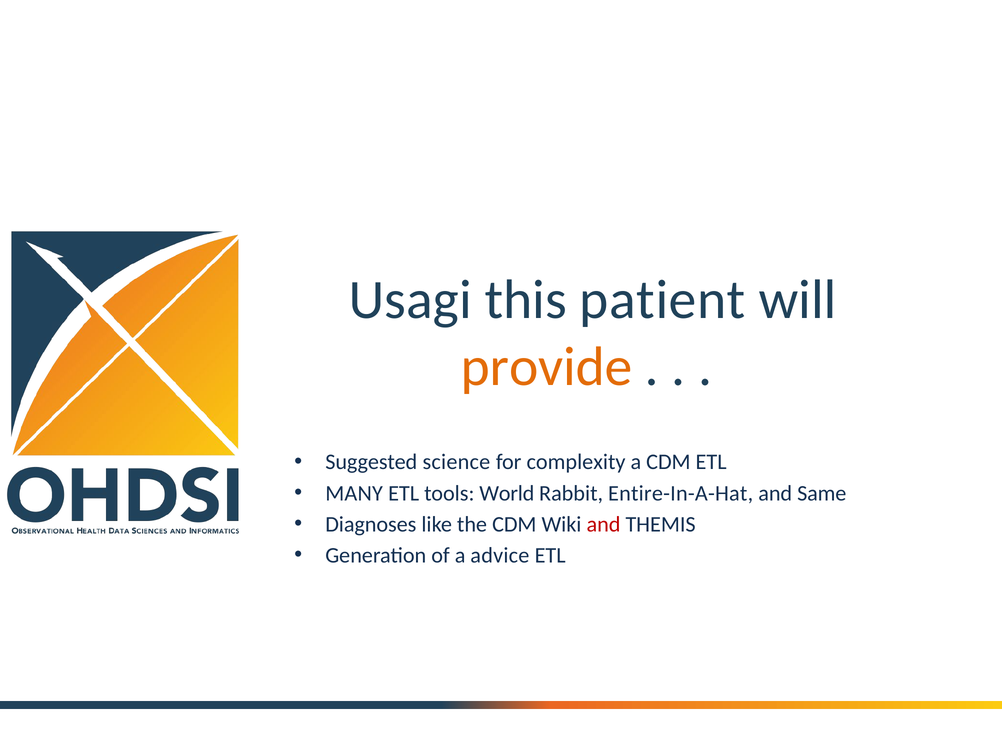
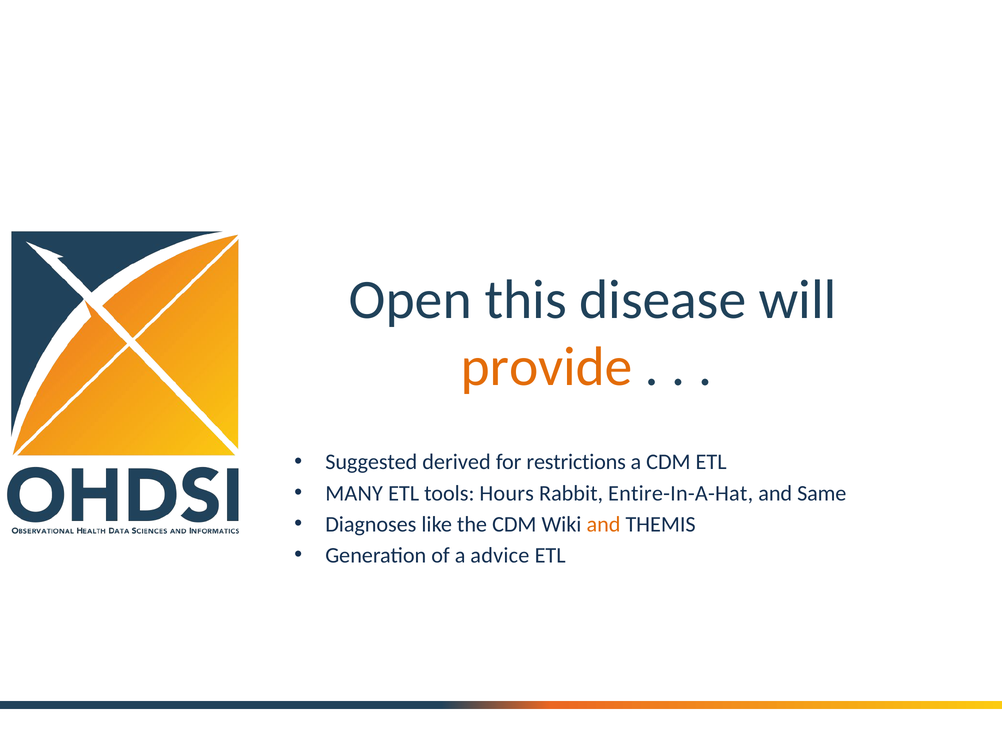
Usagi: Usagi -> Open (410, 300)
patient: patient -> disease (663, 300)
science: science -> derived (457, 462)
complexity: complexity -> restrictions (576, 462)
World: World -> Hours (507, 494)
and colour: red -> orange (604, 525)
